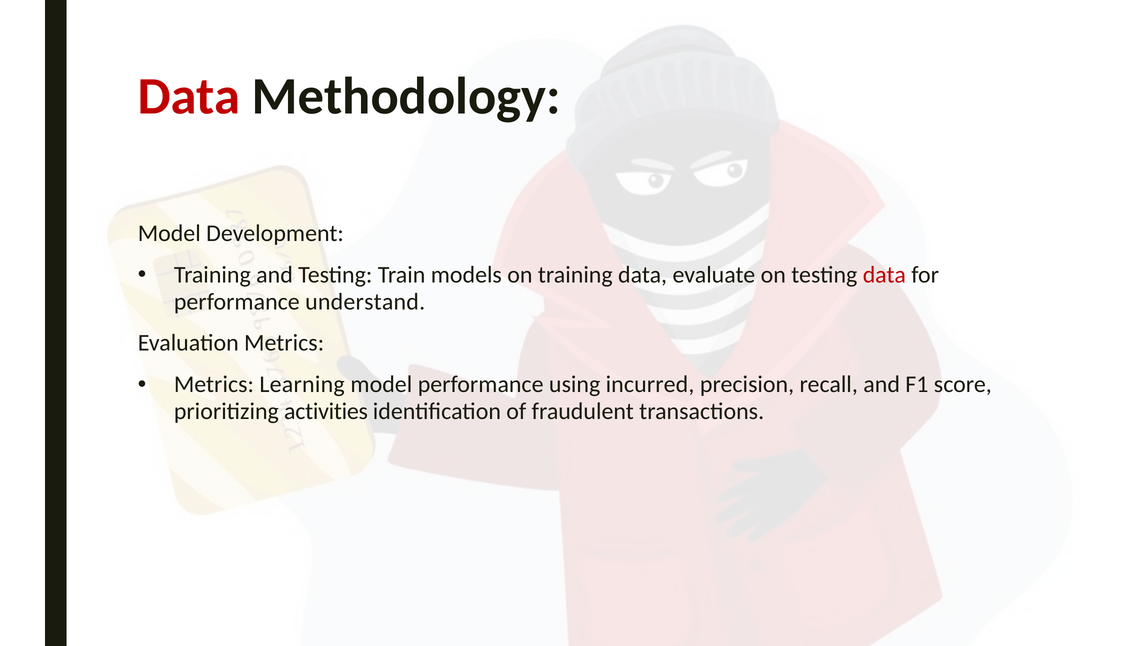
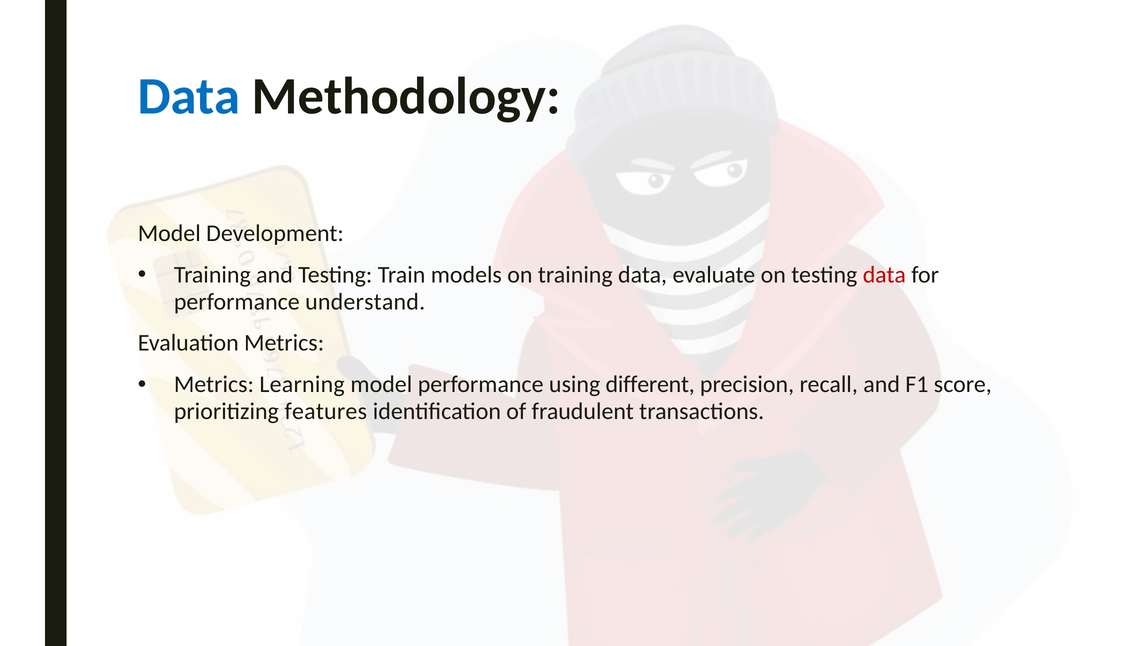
Data colour: red -> blue (189, 96)
incurred: incurred -> different (650, 384)
activities: activities -> features (326, 411)
